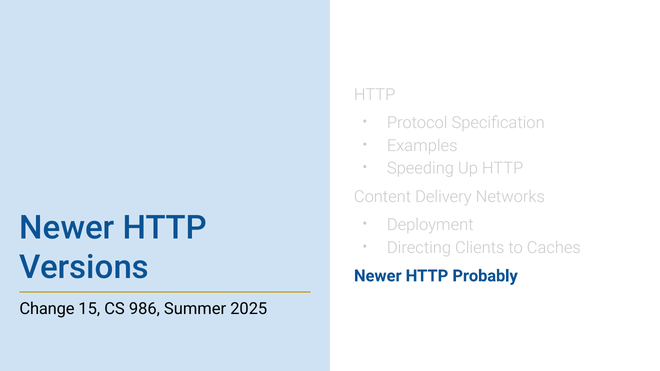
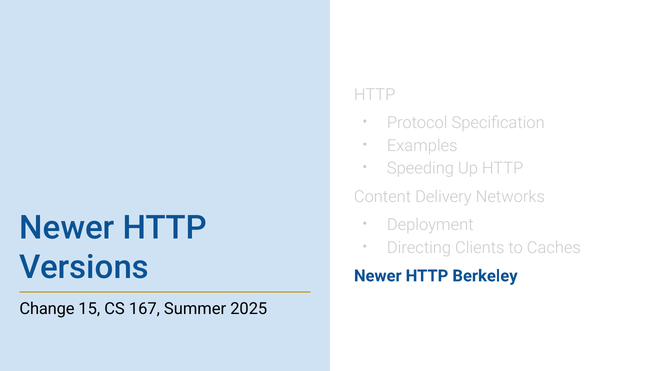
Probably: Probably -> Berkeley (485, 276)
986: 986 -> 167 (144, 309)
